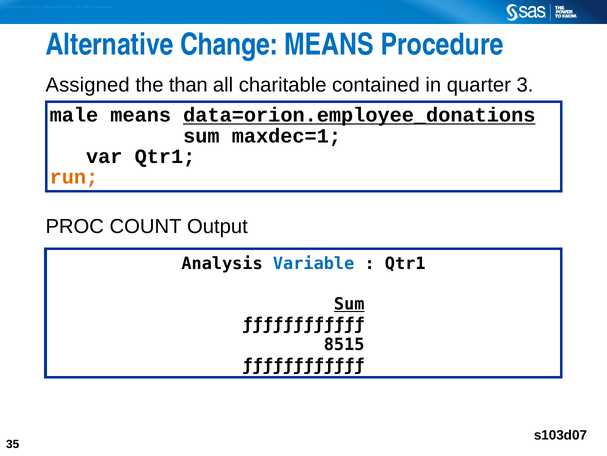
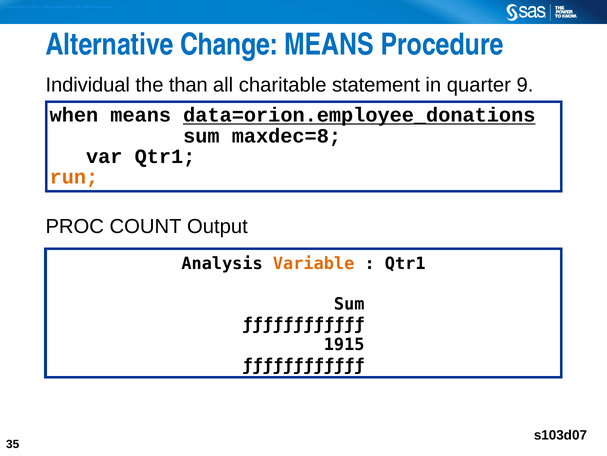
Assigned: Assigned -> Individual (88, 85)
contained: contained -> statement (376, 85)
3: 3 -> 9 (525, 85)
male: male -> when (74, 115)
maxdec=1: maxdec=1 -> maxdec=8 (286, 136)
Variable colour: blue -> orange (314, 263)
Sum underline: present -> none (349, 304)
8515: 8515 -> 1915 (344, 344)
